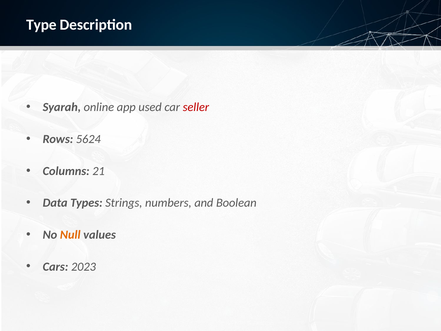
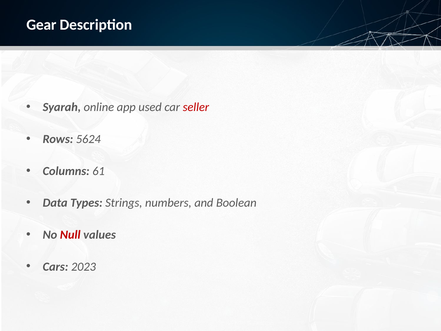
Type: Type -> Gear (41, 25)
21: 21 -> 61 (99, 171)
Null colour: orange -> red (70, 235)
